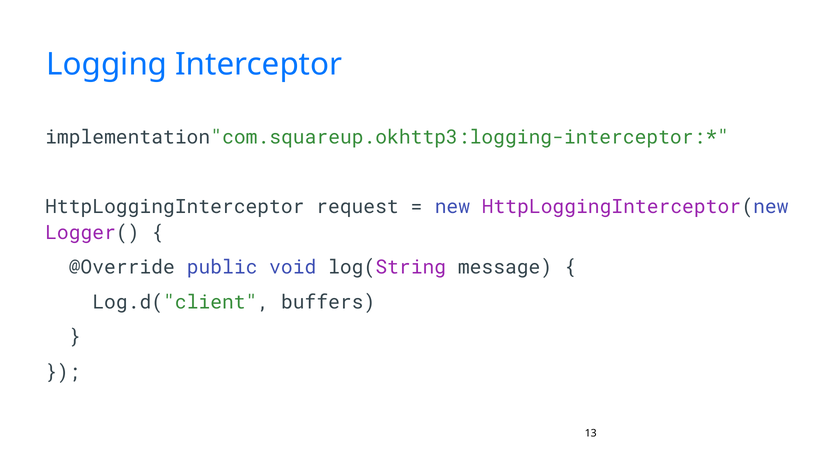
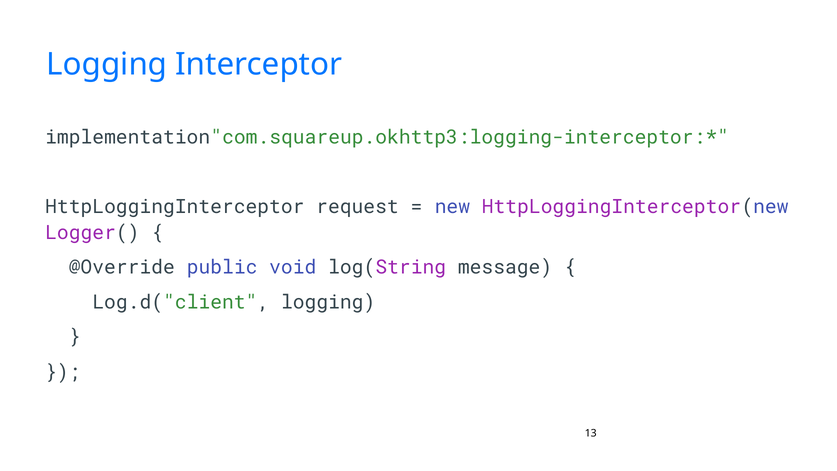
Log.d("client buffers: buffers -> logging (328, 302)
